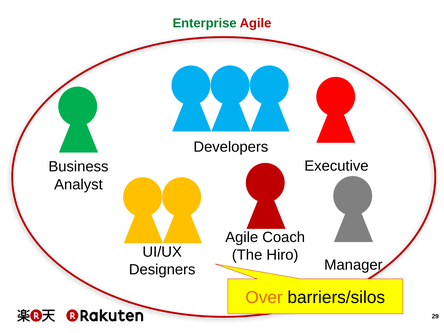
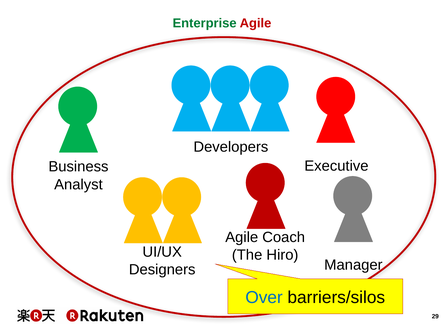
Over colour: orange -> blue (264, 297)
